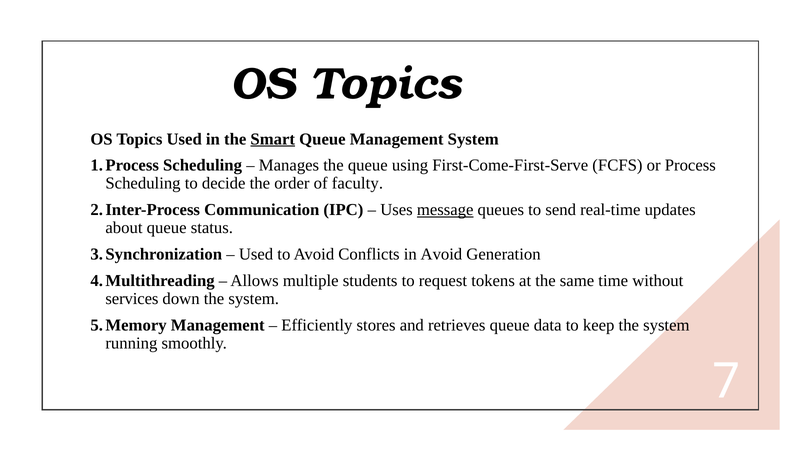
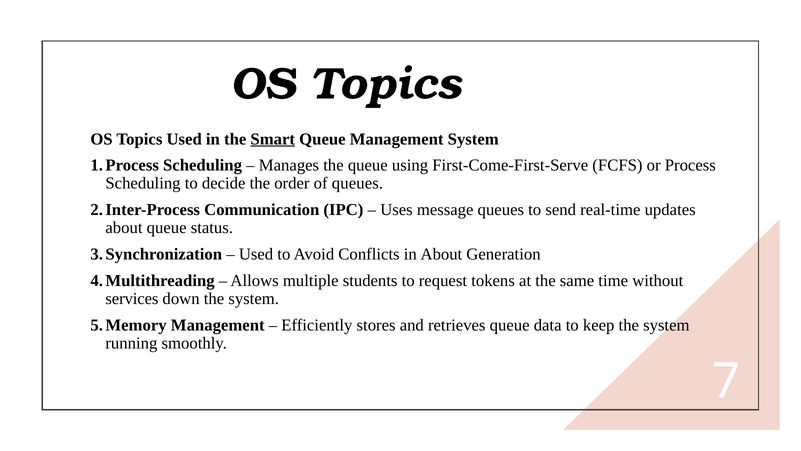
of faculty: faculty -> queues (357, 183)
message underline: present -> none (445, 210)
in Avoid: Avoid -> About (441, 254)
